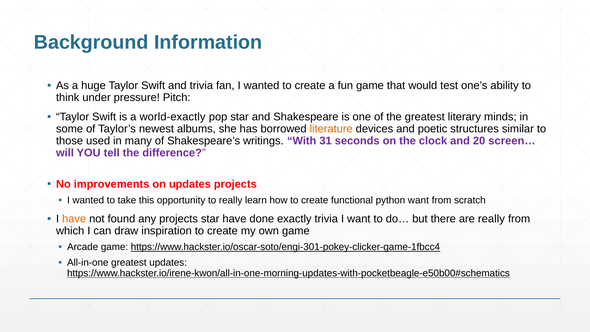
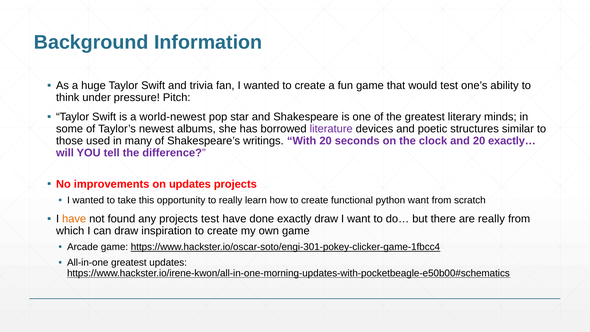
world-exactly: world-exactly -> world-newest (173, 117)
literature colour: orange -> purple (331, 129)
With 31: 31 -> 20 (326, 141)
screen…: screen… -> exactly… (512, 141)
projects star: star -> test (210, 219)
exactly trivia: trivia -> draw (326, 219)
